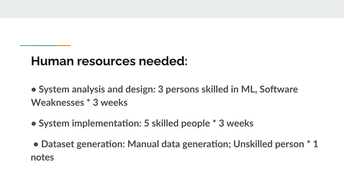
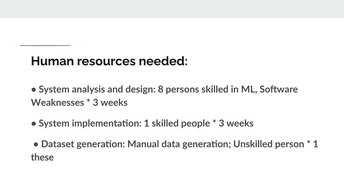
design 3: 3 -> 8 (161, 90)
implementation 5: 5 -> 1 (147, 124)
notes: notes -> these (42, 158)
